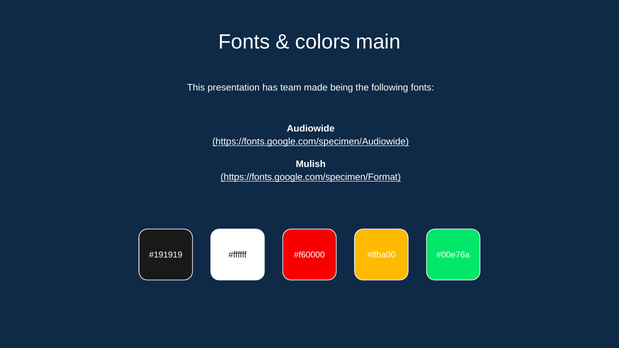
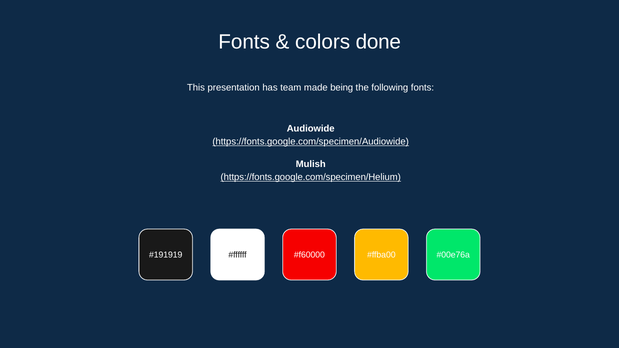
main: main -> done (378, 42)
https://fonts.google.com/specimen/Format: https://fonts.google.com/specimen/Format -> https://fonts.google.com/specimen/Helium (311, 177)
